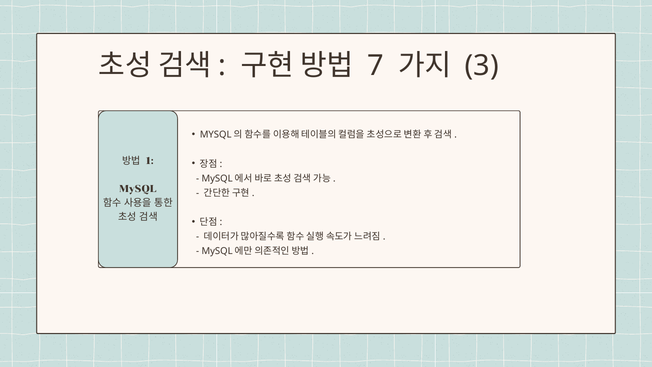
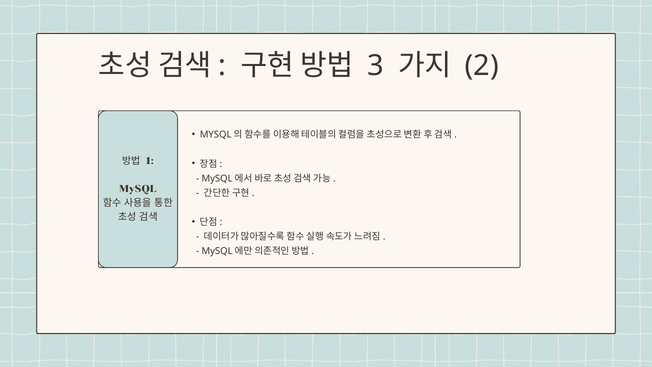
7: 7 -> 3 (375, 66)
3: 3 -> 2 (482, 66)
